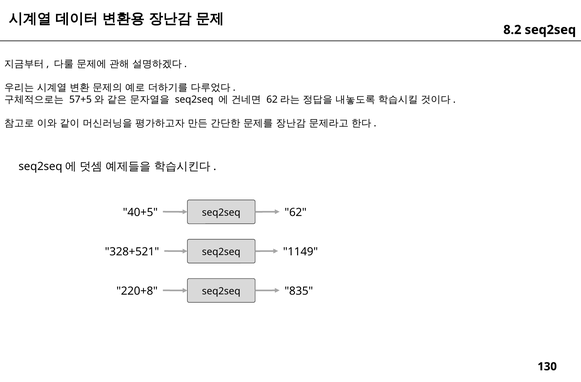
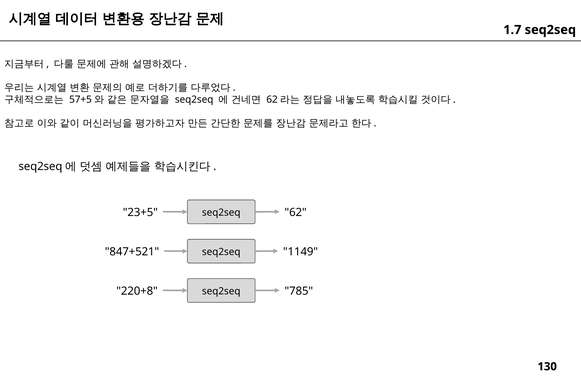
8.2: 8.2 -> 1.7 (512, 30)
40+5: 40+5 -> 23+5 (140, 212)
328+521: 328+521 -> 847+521 (132, 252)
835: 835 -> 785 (299, 291)
